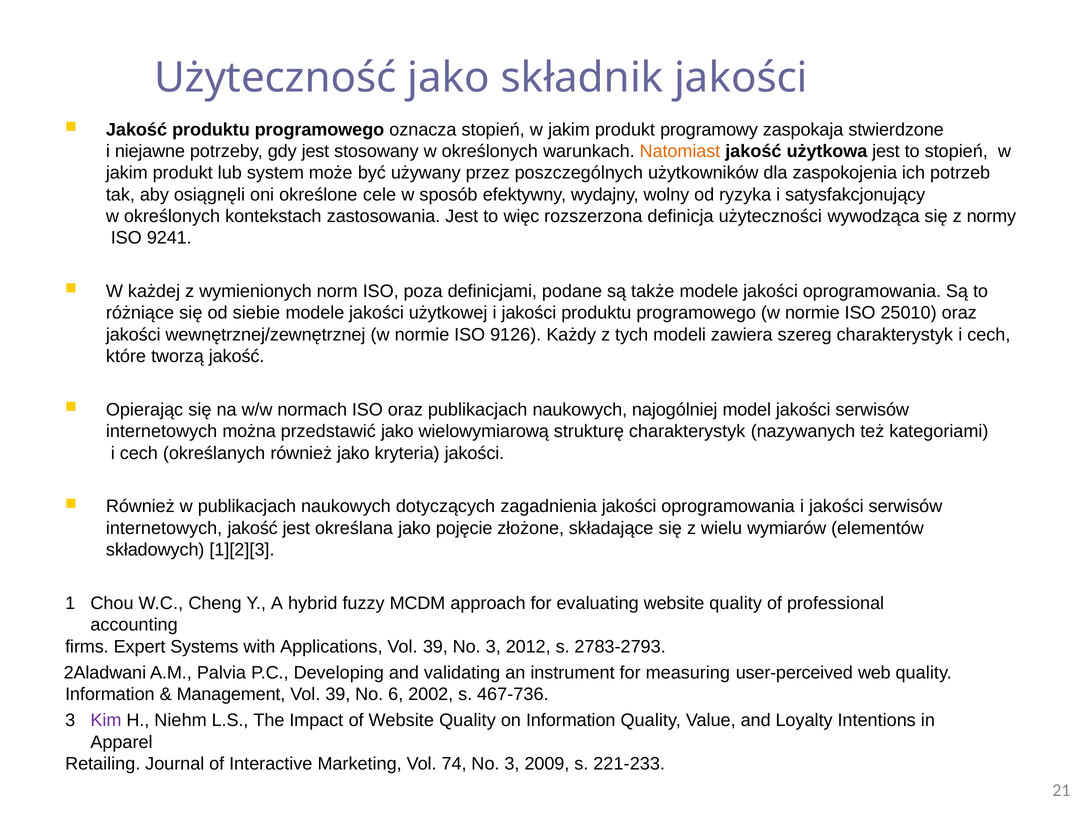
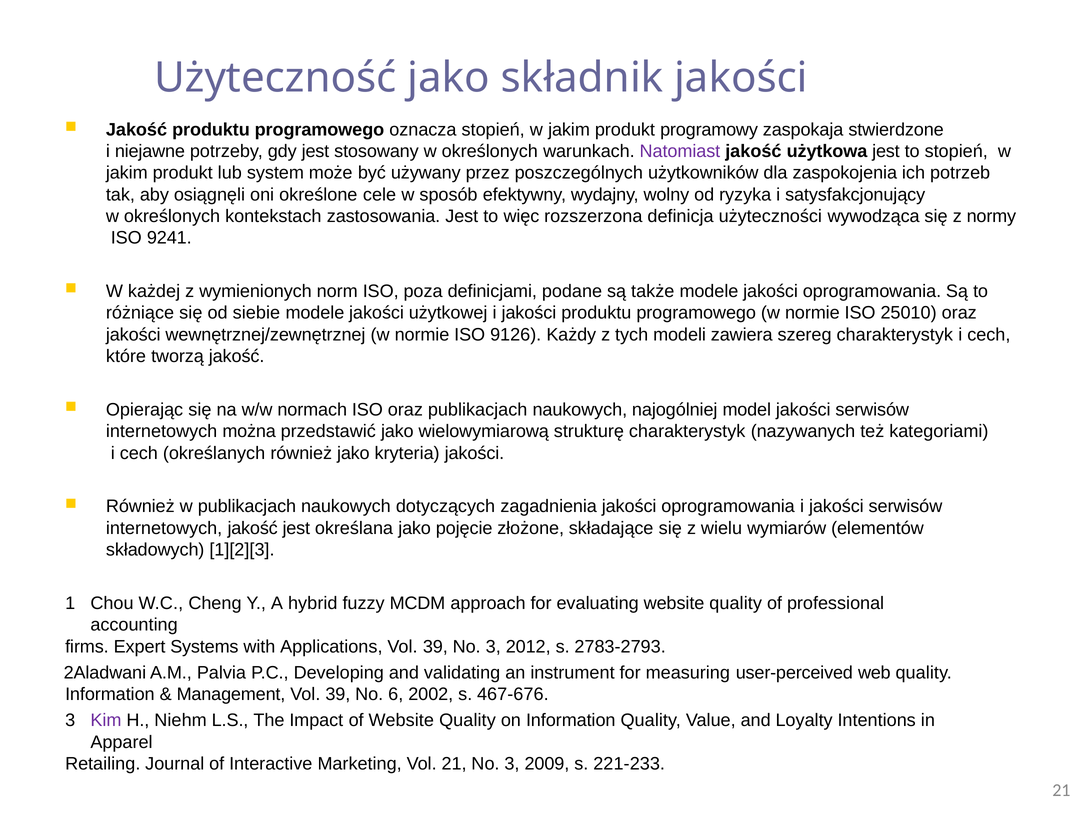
Natomiast colour: orange -> purple (680, 151)
467-736: 467-736 -> 467-676 (513, 695)
Vol 74: 74 -> 21 (454, 764)
